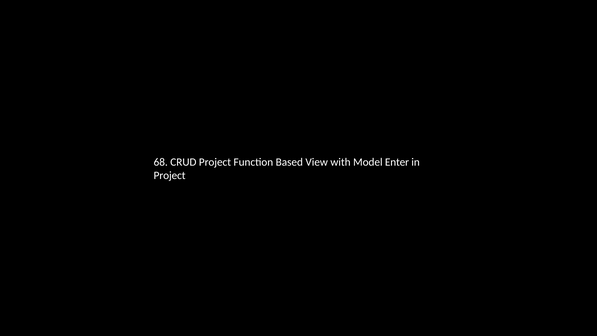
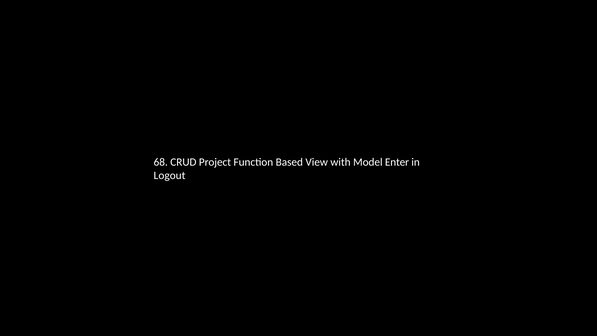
Project: Project -> Logout (170, 175)
